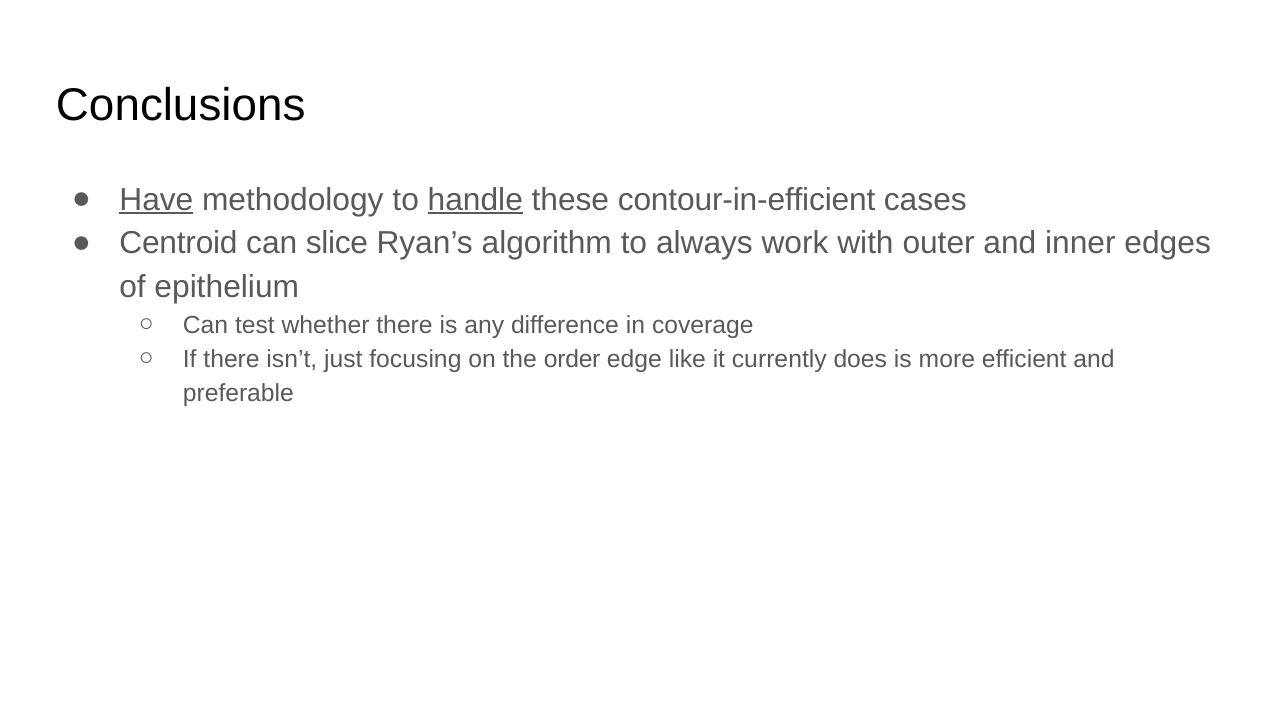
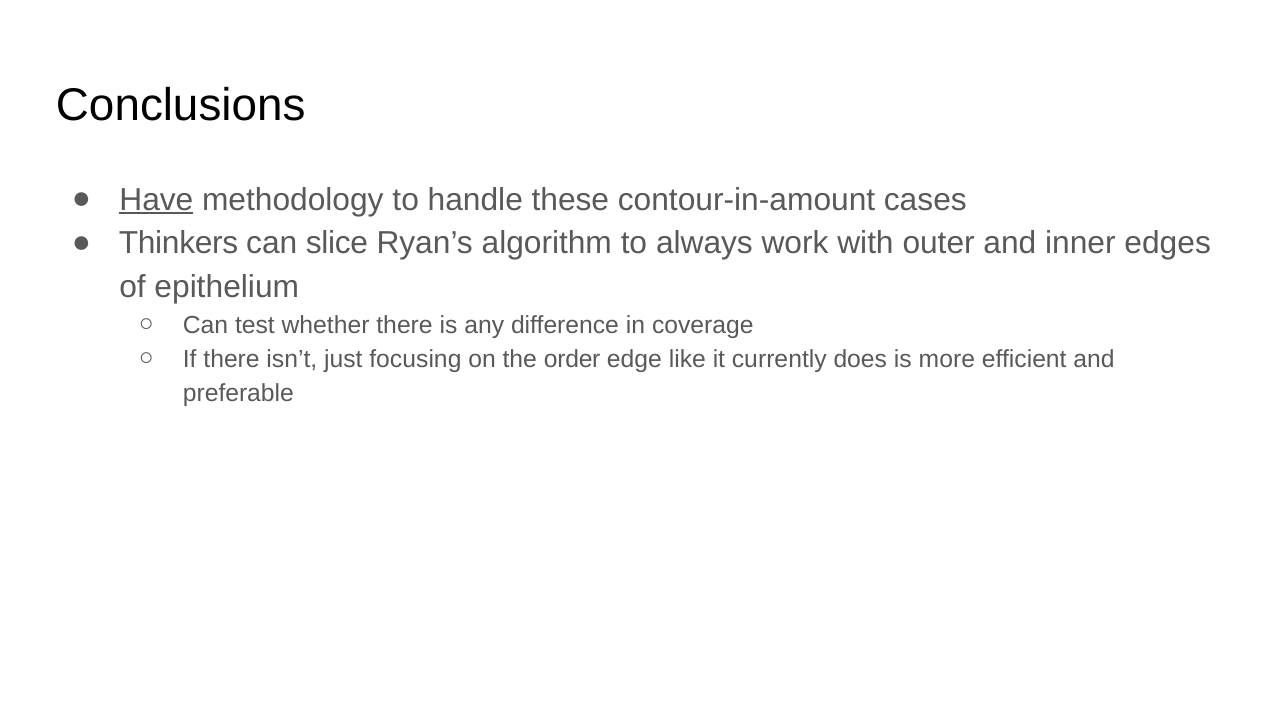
handle underline: present -> none (475, 200)
contour-in-efficient: contour-in-efficient -> contour-in-amount (747, 200)
Centroid: Centroid -> Thinkers (179, 243)
